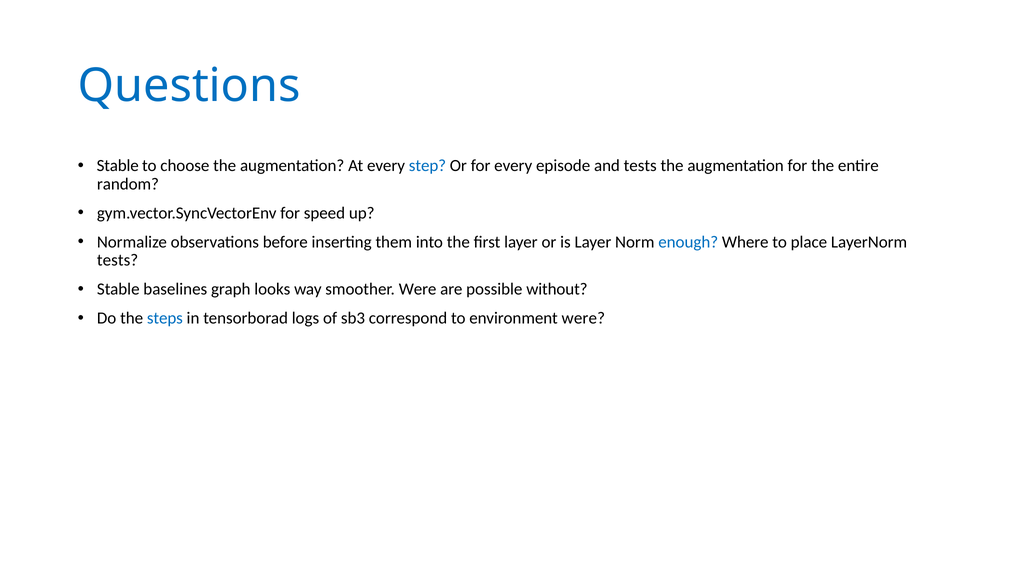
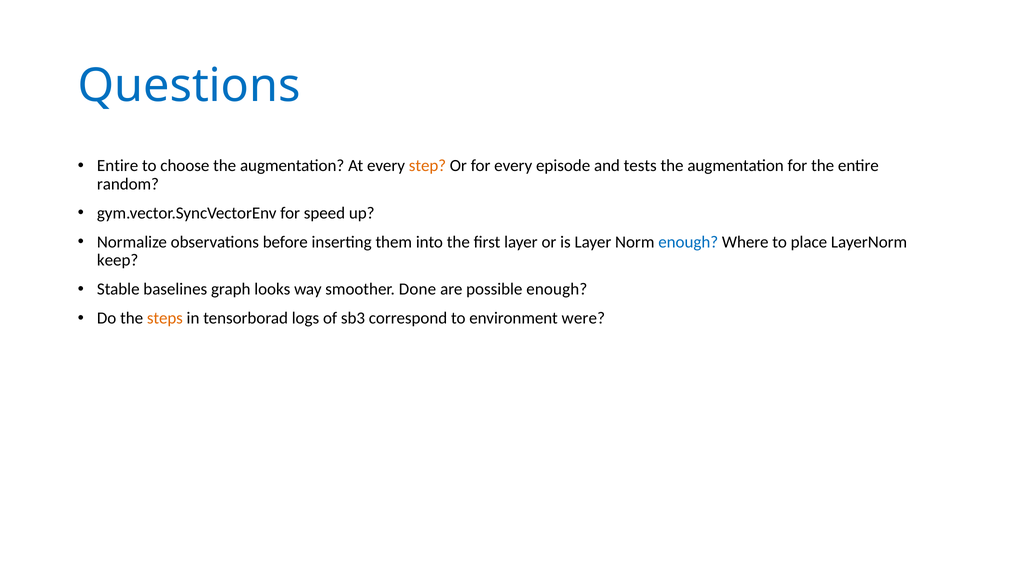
Stable: Stable -> Entire (118, 166)
step colour: blue -> orange (427, 166)
tests: tests -> keep (118, 260)
smoother Were: Were -> Done (417, 289)
possible without: without -> enough (557, 289)
steps colour: blue -> orange (165, 318)
